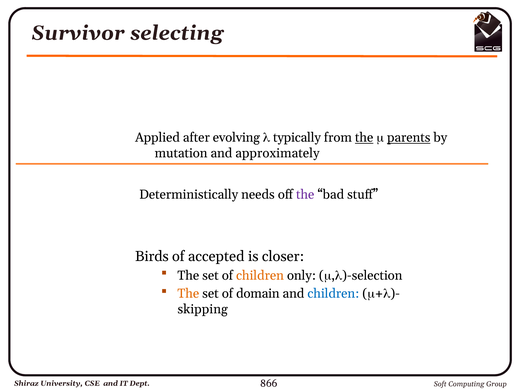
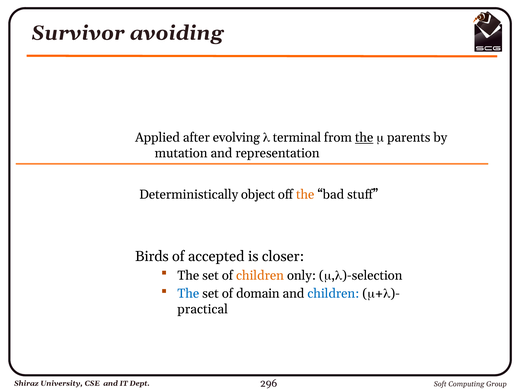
selecting: selecting -> avoiding (177, 33)
typically: typically -> terminal (297, 138)
parents underline: present -> none (409, 138)
approximately: approximately -> representation (277, 153)
needs: needs -> object (258, 195)
the colour: purple -> orange (305, 195)
The colour: orange -> blue (188, 294)
skipping: skipping -> practical (203, 309)
866: 866 -> 296 (269, 383)
